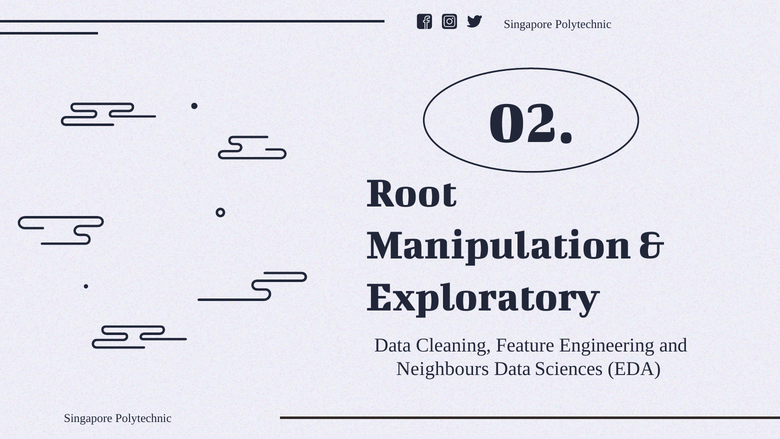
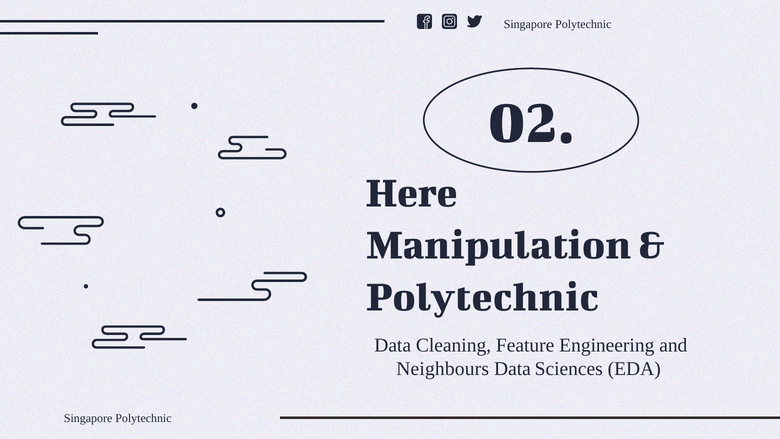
Root: Root -> Here (412, 192)
Exploratory: Exploratory -> Polytechnic (483, 296)
